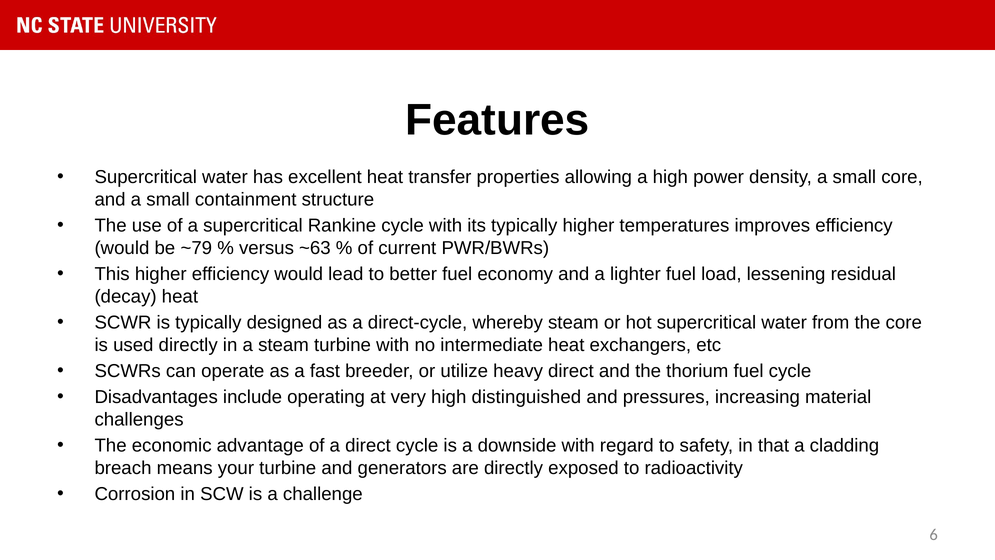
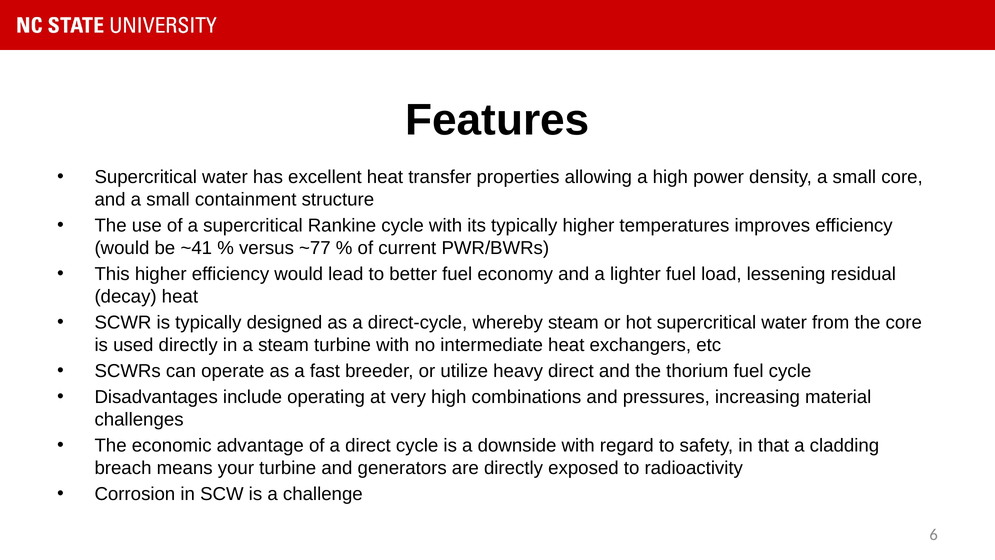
~79: ~79 -> ~41 (196, 248)
~63: ~63 -> ~77 (315, 248)
distinguished: distinguished -> combinations (526, 397)
